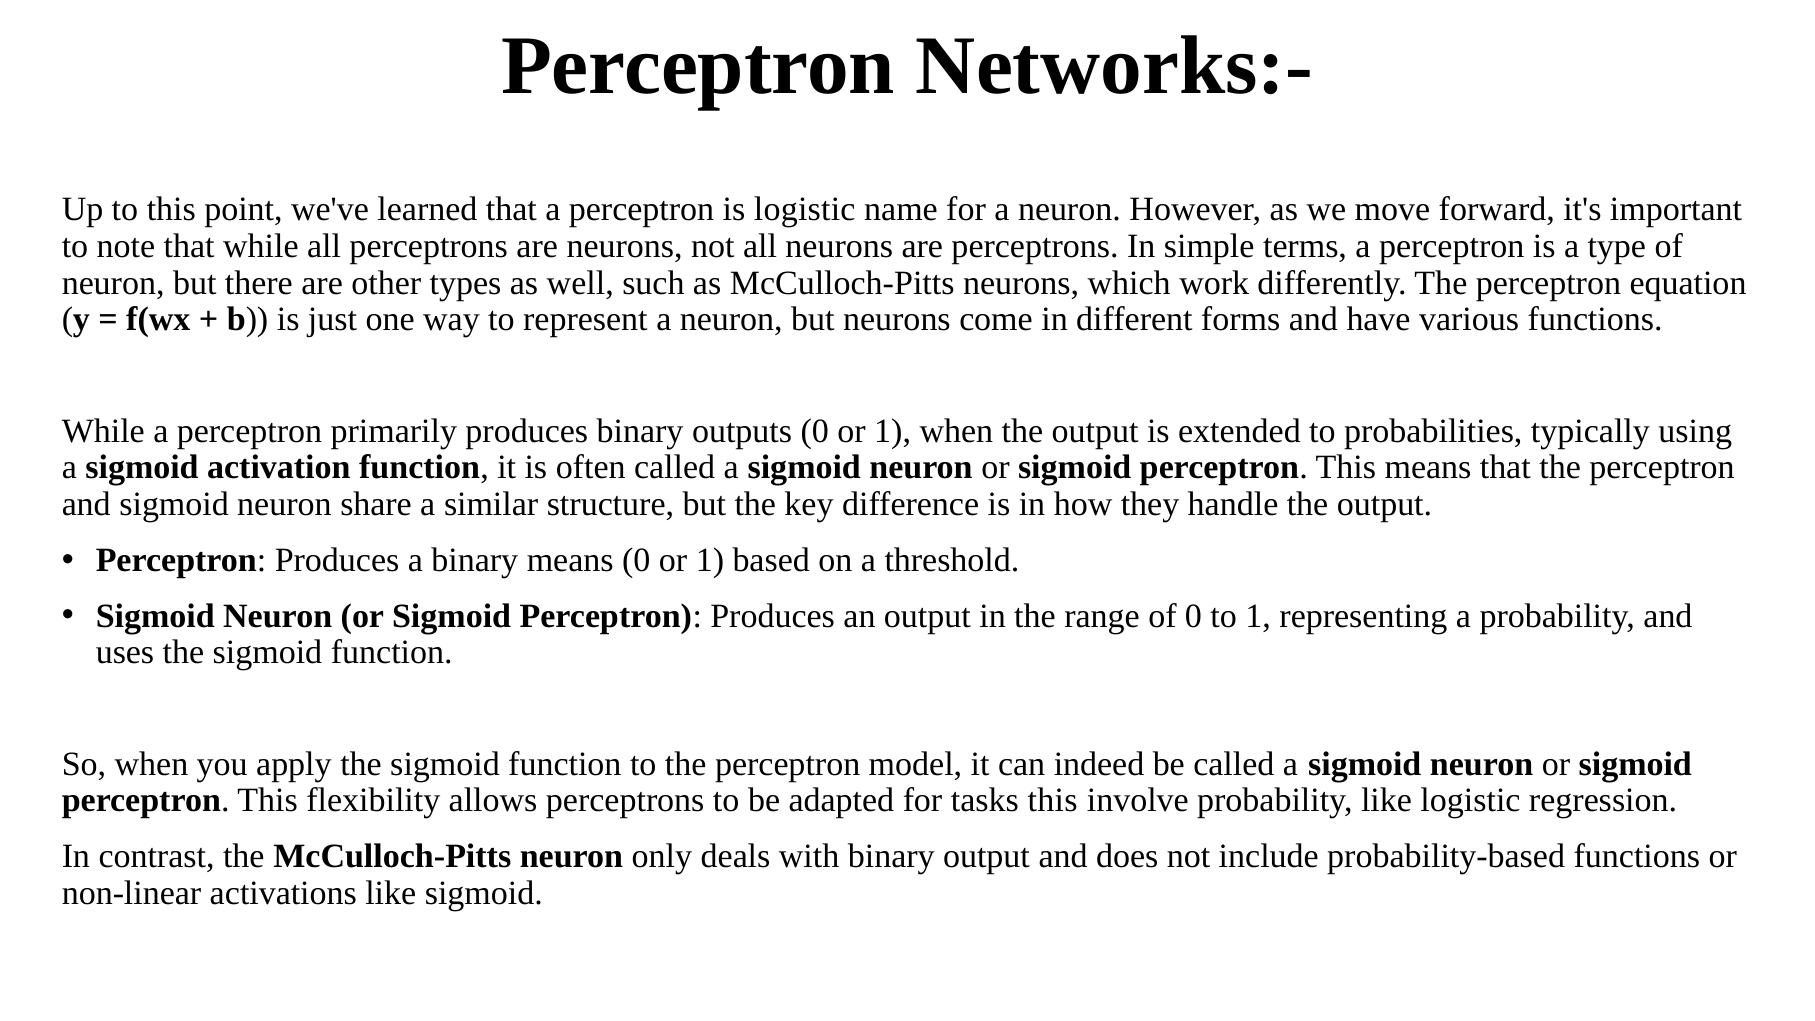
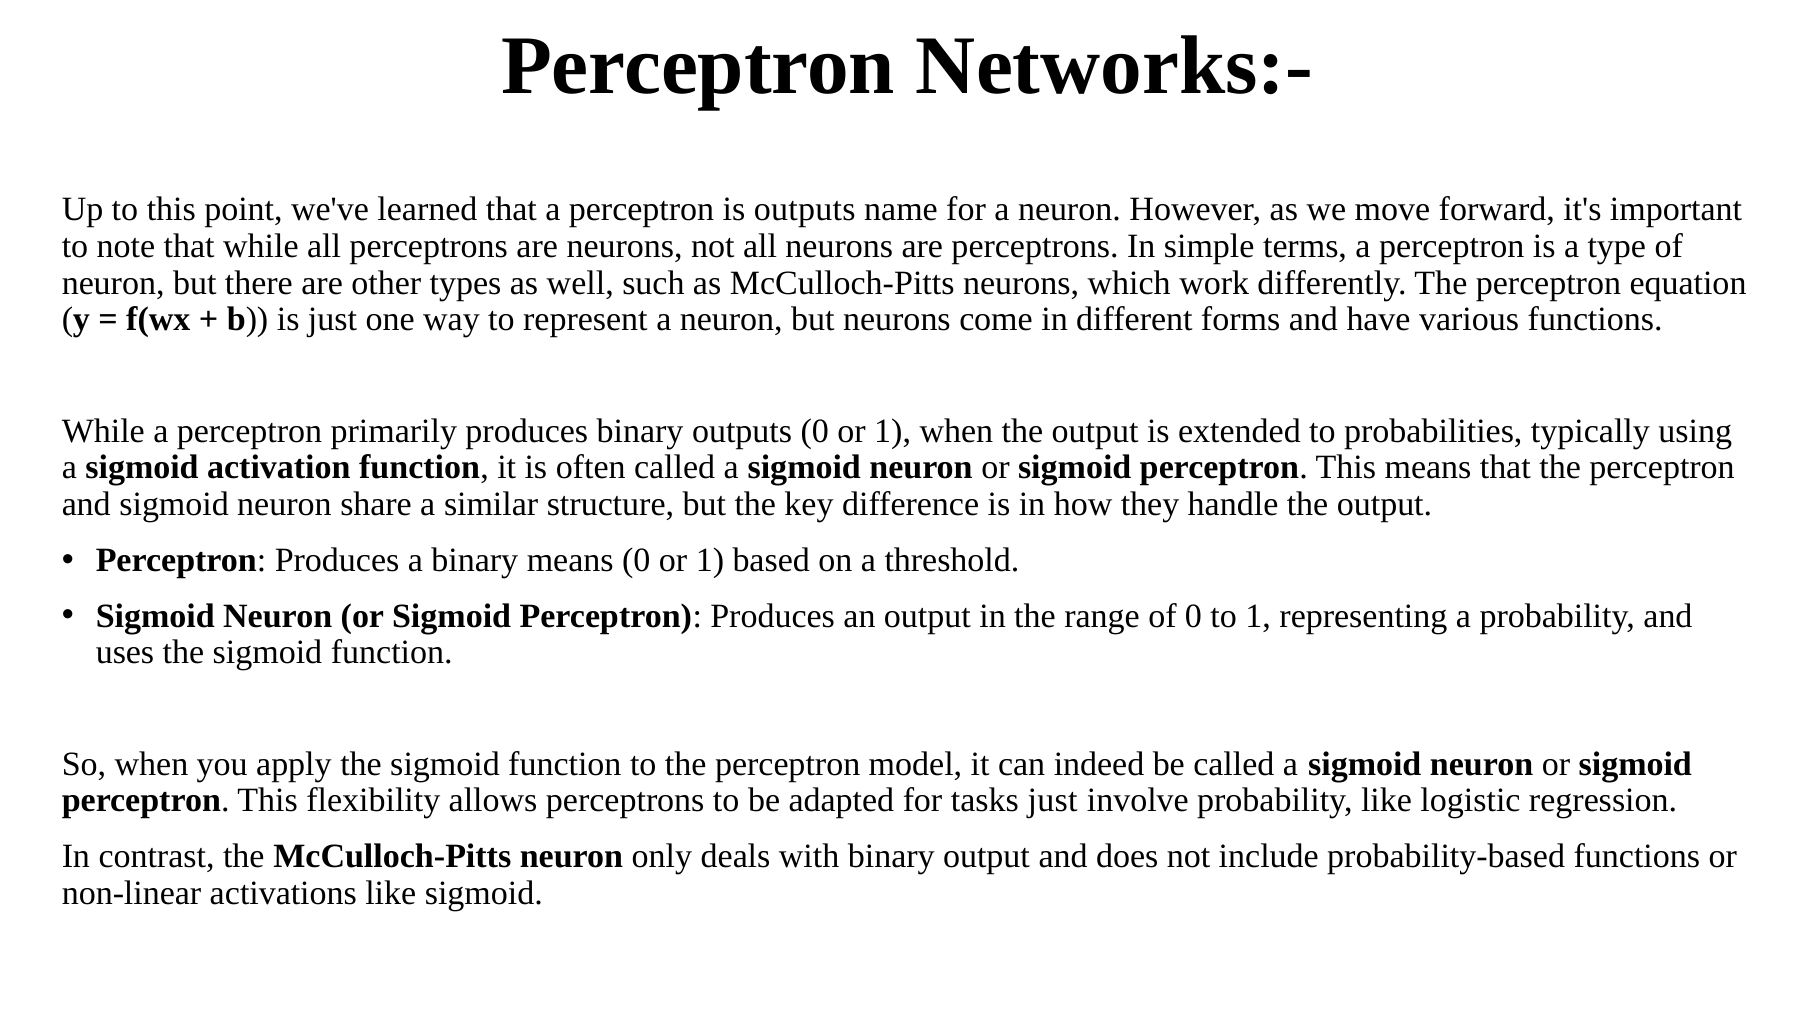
is logistic: logistic -> outputs (805, 209)
tasks this: this -> just (1053, 801)
